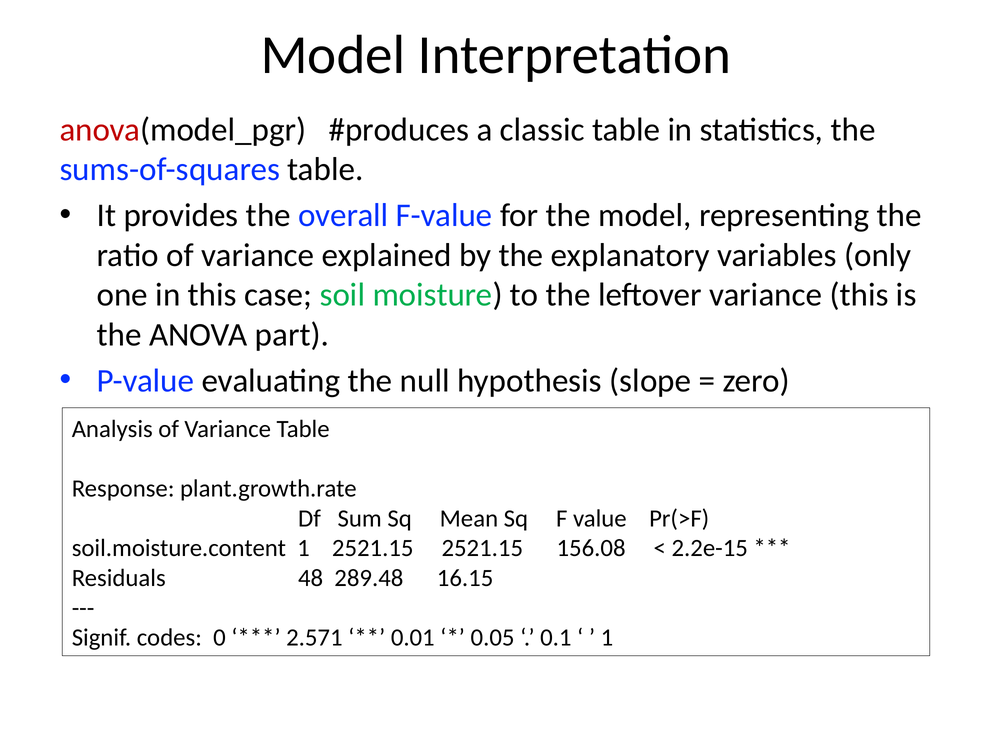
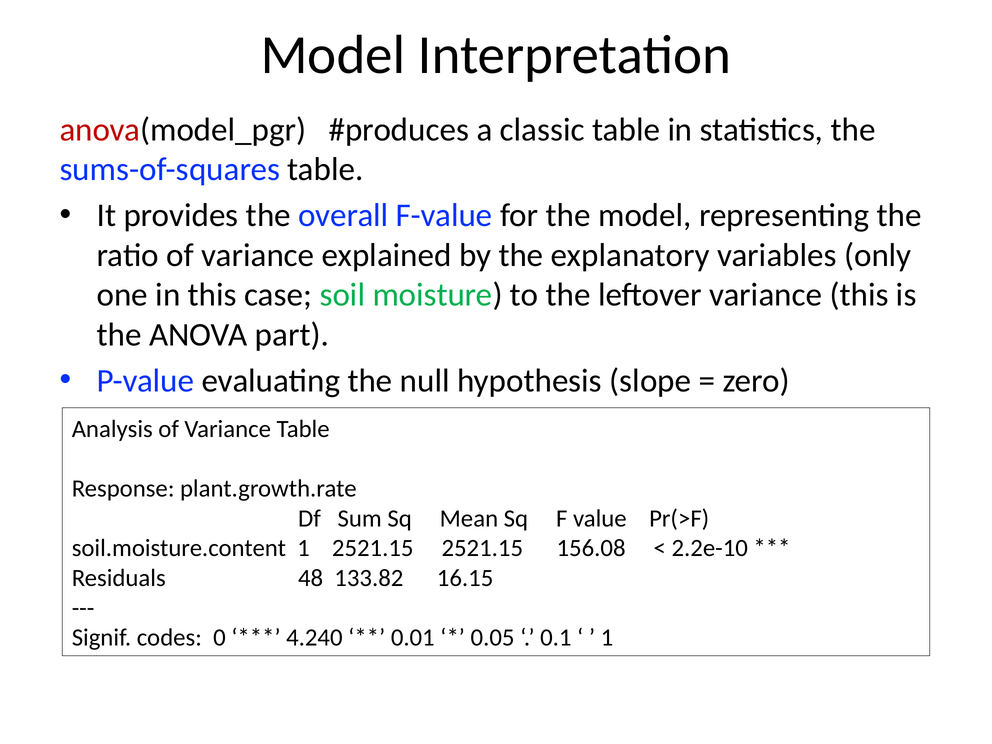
2.2e-15: 2.2e-15 -> 2.2e-10 (710, 548)
289.48: 289.48 -> 133.82 (369, 578)
2.571: 2.571 -> 4.240 (314, 638)
